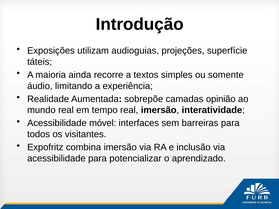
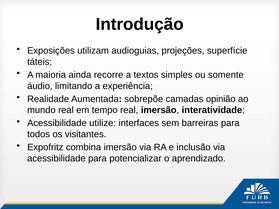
móvel: móvel -> utilize (103, 123)
